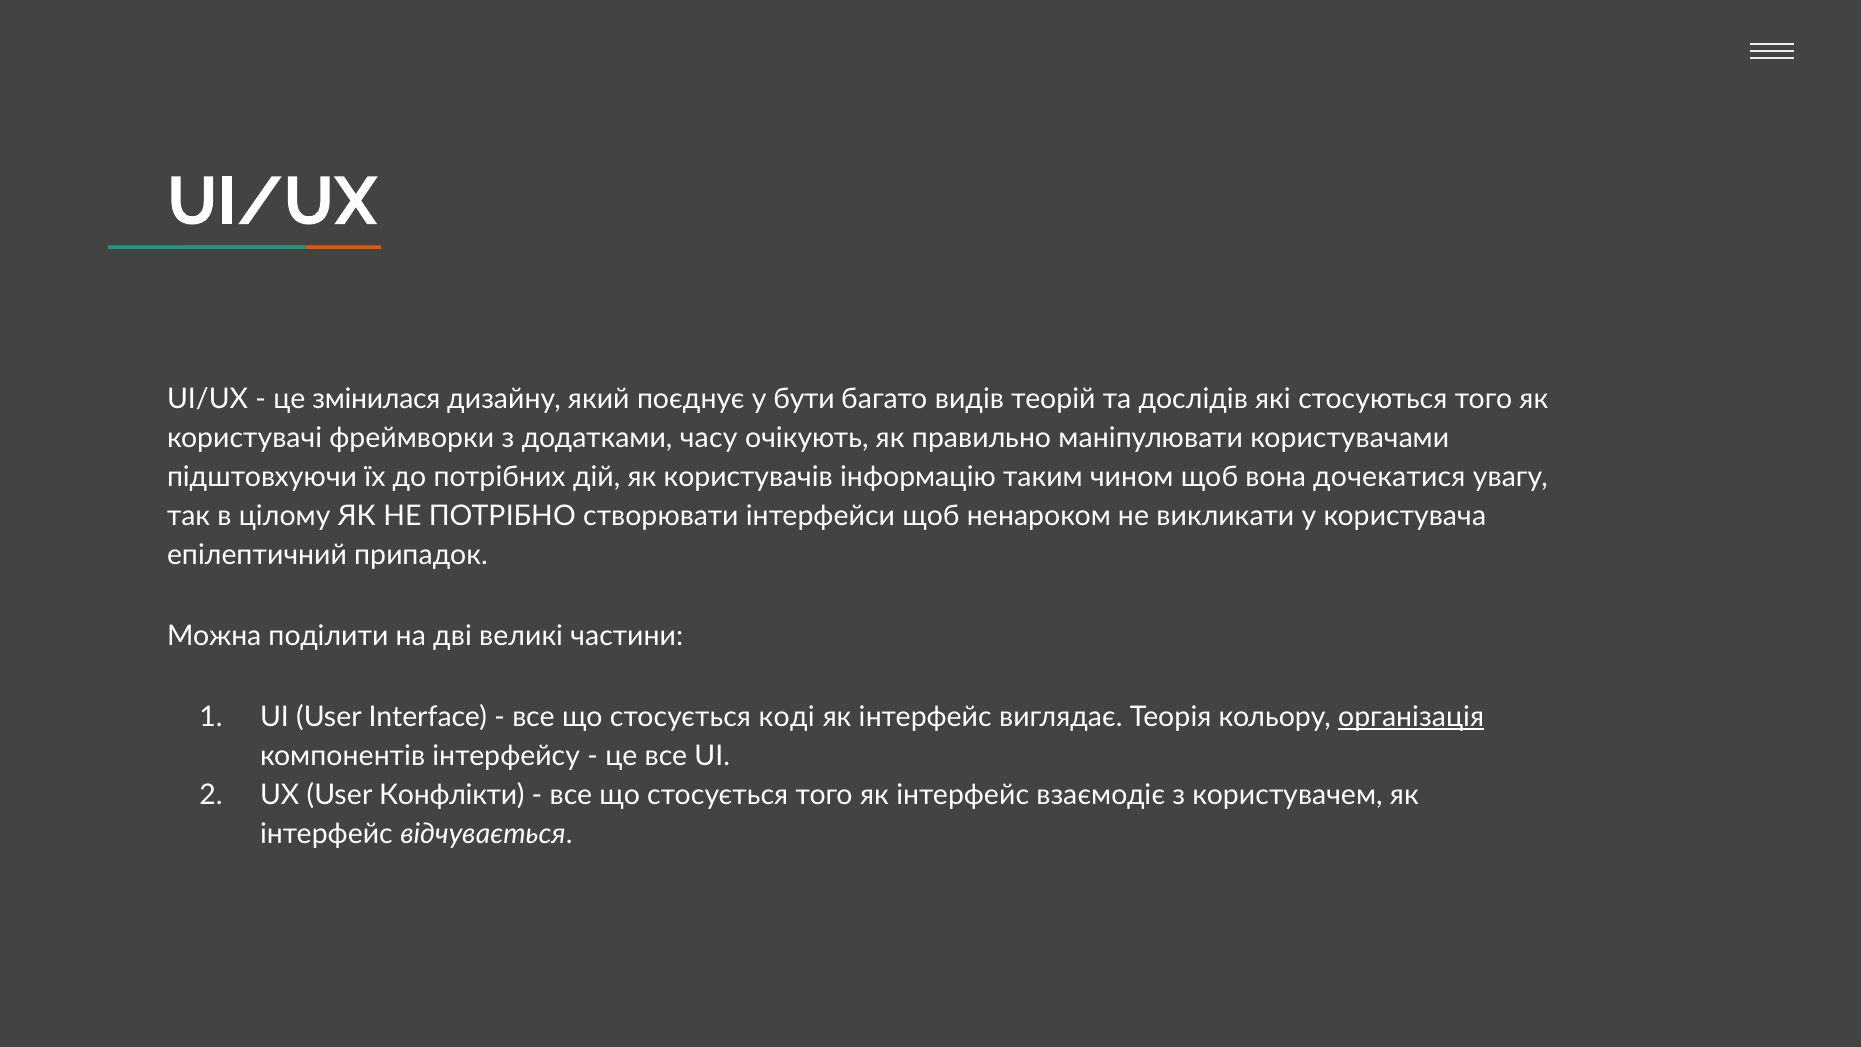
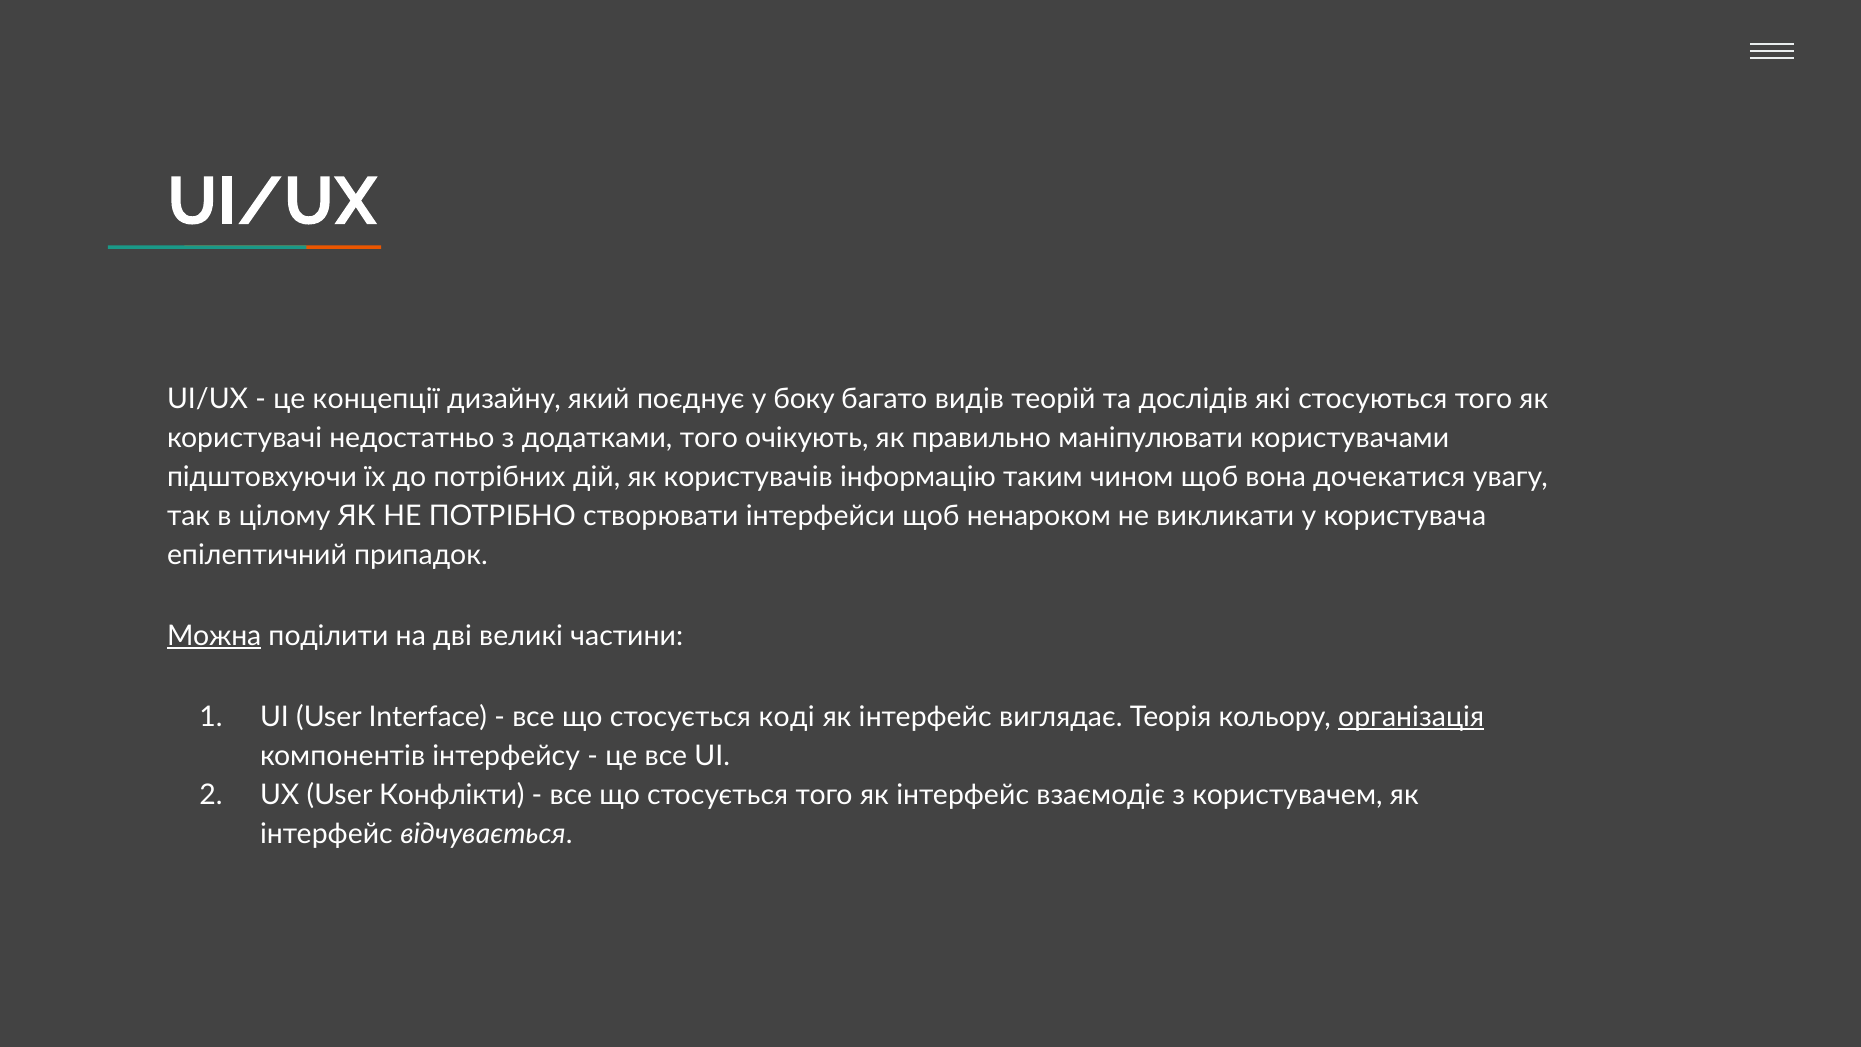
змінилася: змінилася -> концепції (376, 399)
бути: бути -> боку (804, 399)
фреймворки: фреймворки -> недостатньо (412, 438)
додатками часу: часу -> того (709, 438)
Можна underline: none -> present (214, 636)
